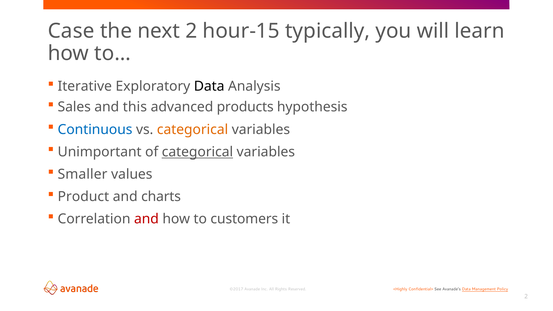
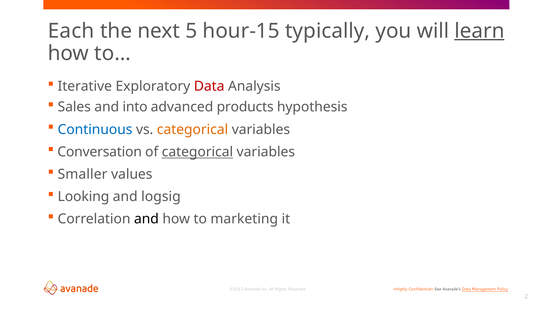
Case: Case -> Each (71, 31)
next 2: 2 -> 5 (191, 31)
learn underline: none -> present (479, 31)
Data colour: black -> red (209, 86)
this: this -> into (135, 107)
Unimportant: Unimportant -> Conversation (100, 152)
Product: Product -> Looking (83, 197)
charts: charts -> logsig (161, 197)
and colour: red -> black (146, 219)
customers: customers -> marketing (244, 219)
